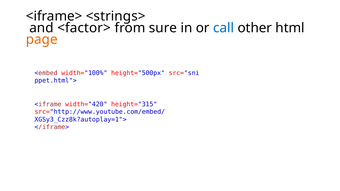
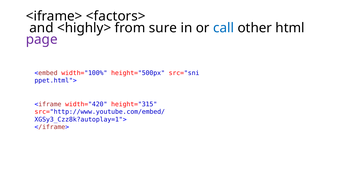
<strings>: <strings> -> <factors> (116, 16)
<factor>: <factor> -> <highly> (84, 28)
page colour: orange -> purple (42, 40)
